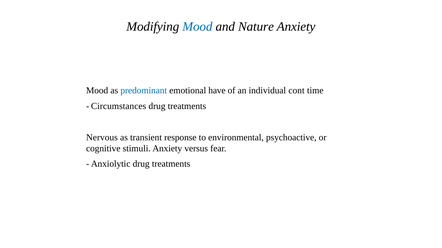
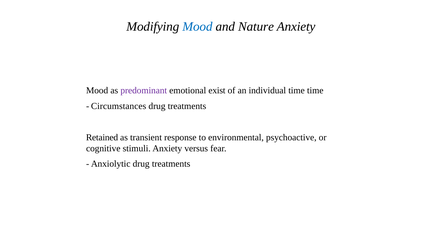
predominant colour: blue -> purple (144, 91)
have: have -> exist (217, 91)
individual cont: cont -> time (297, 91)
Nervous: Nervous -> Retained (102, 138)
